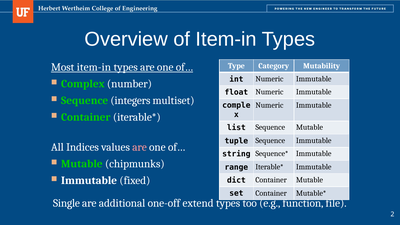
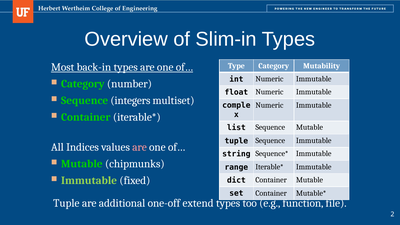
of Item-in: Item-in -> Slim-in (226, 39)
Most item-in: item-in -> back-in (94, 67)
Complex: Complex -> Category (83, 84)
Immutable colour: white -> light green (89, 181)
Single: Single -> Tuple (66, 203)
